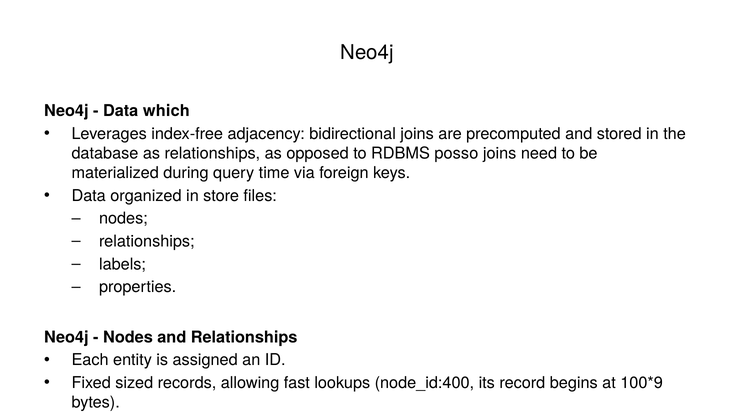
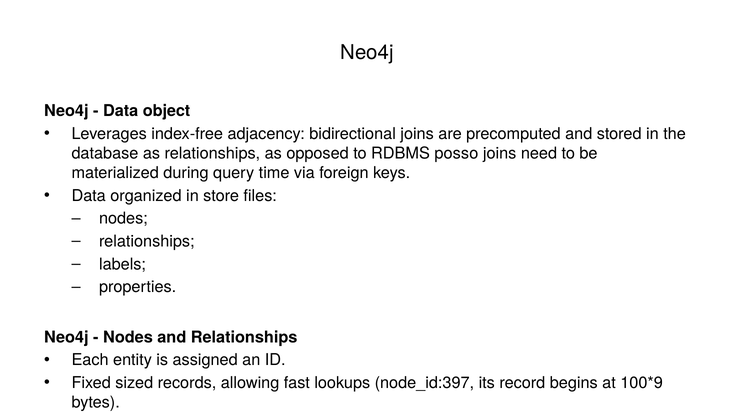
which: which -> object (167, 111)
node_id:400: node_id:400 -> node_id:397 (424, 383)
